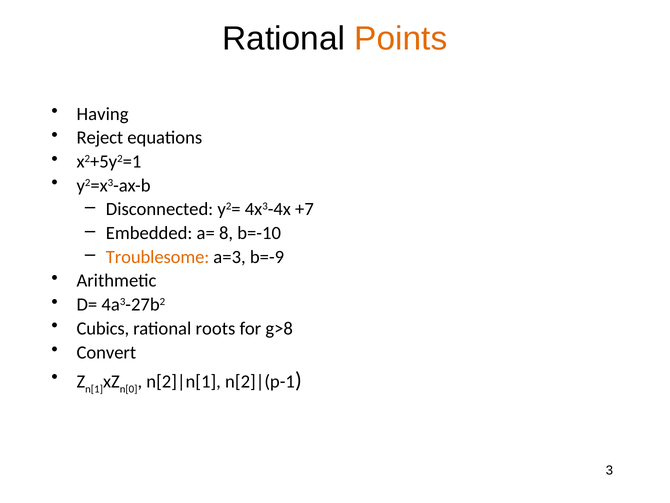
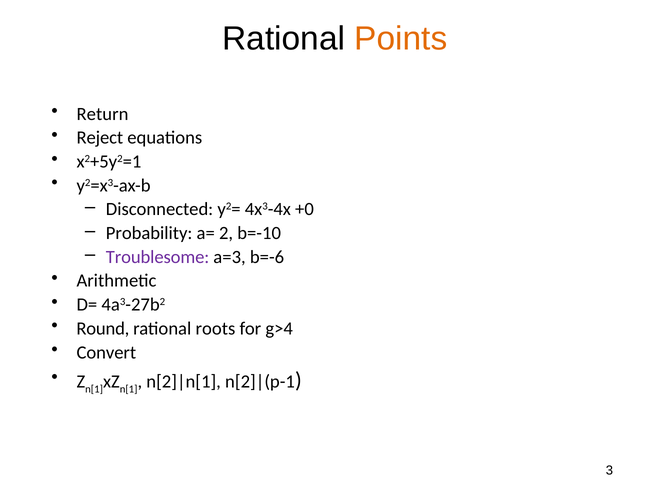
Having: Having -> Return (103, 114)
+7: +7 -> +0 (304, 209)
Embedded: Embedded -> Probability (149, 233)
8: 8 -> 2 (226, 233)
Troublesome colour: orange -> purple (158, 257)
b=-9: b=-9 -> b=-6 (267, 257)
Cubics: Cubics -> Round (103, 328)
g>8: g>8 -> g>4 (279, 328)
n[0: n[0 -> n[1 (129, 389)
